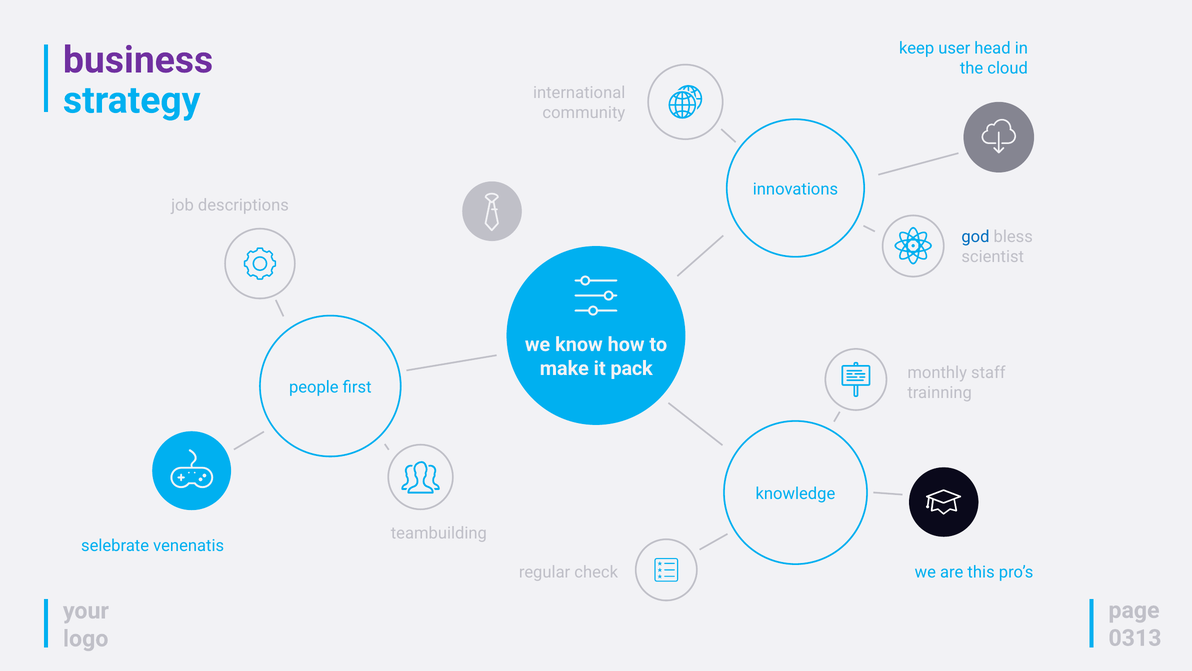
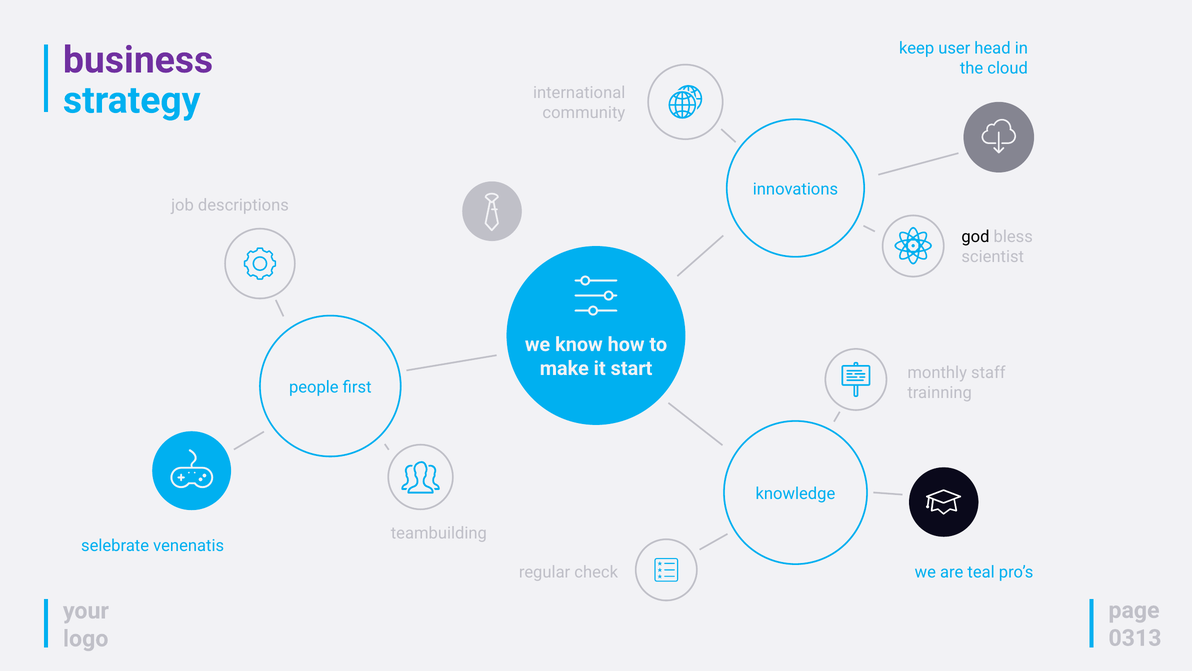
god colour: blue -> black (975, 237)
pack: pack -> start (631, 368)
this: this -> teal (981, 572)
